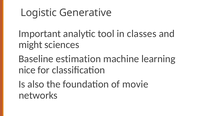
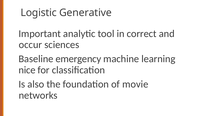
classes: classes -> correct (142, 34)
might: might -> occur (30, 45)
estimation: estimation -> emergency (78, 59)
